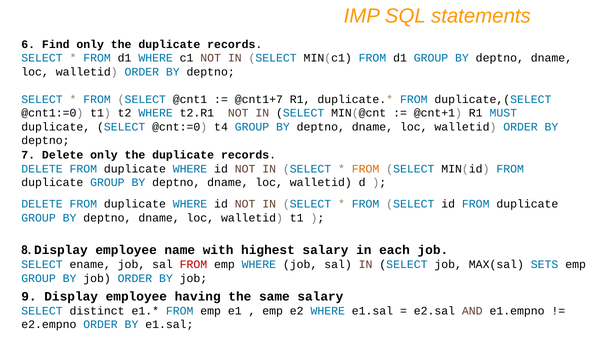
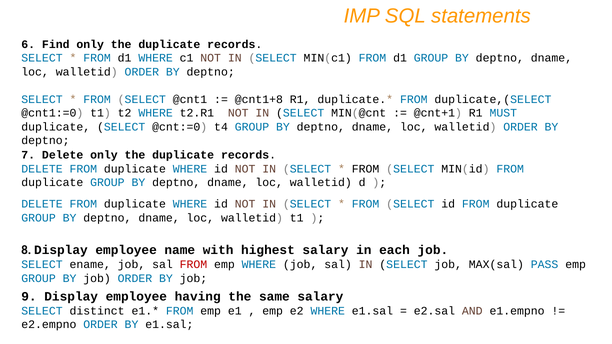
@cnt1+7: @cnt1+7 -> @cnt1+8 (259, 99)
FROM colour: orange -> black (366, 169)
SETS: SETS -> PASS (545, 265)
